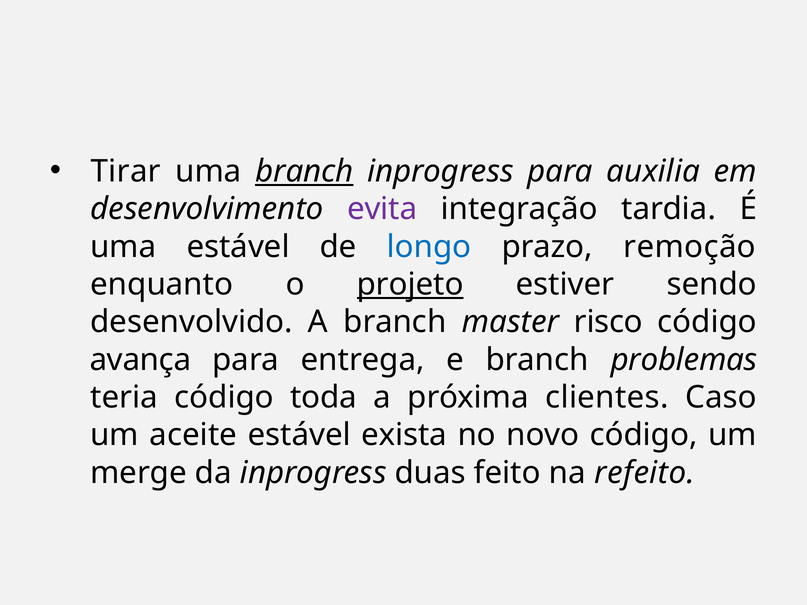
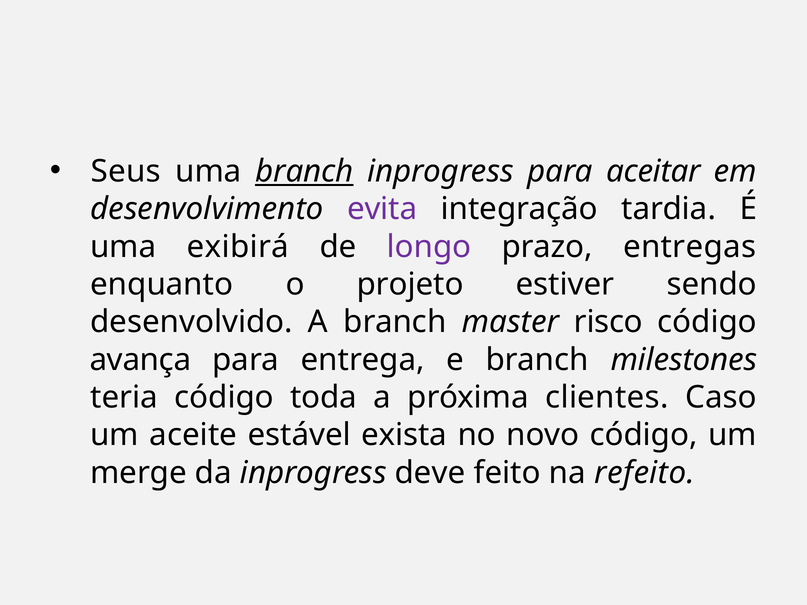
Tirar: Tirar -> Seus (126, 171)
auxilia: auxilia -> aceitar (653, 171)
uma estável: estável -> exibirá (238, 247)
longo colour: blue -> purple (429, 247)
remoção: remoção -> entregas (690, 247)
projeto underline: present -> none (410, 284)
problemas: problemas -> milestones (684, 360)
duas: duas -> deve (430, 473)
